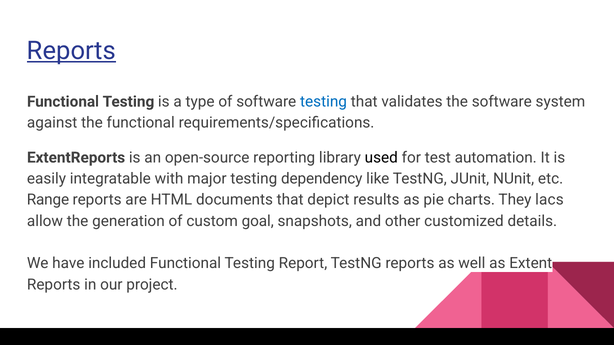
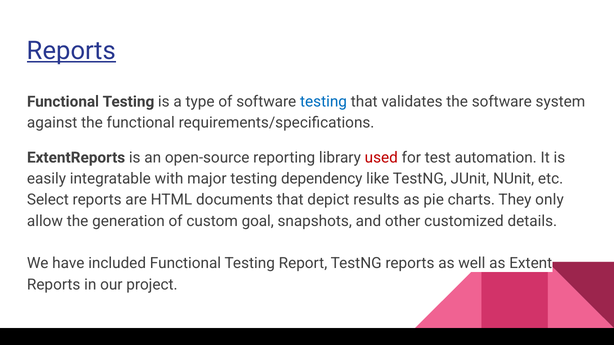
used colour: black -> red (381, 158)
Range: Range -> Select (48, 200)
lacs: lacs -> only (549, 200)
